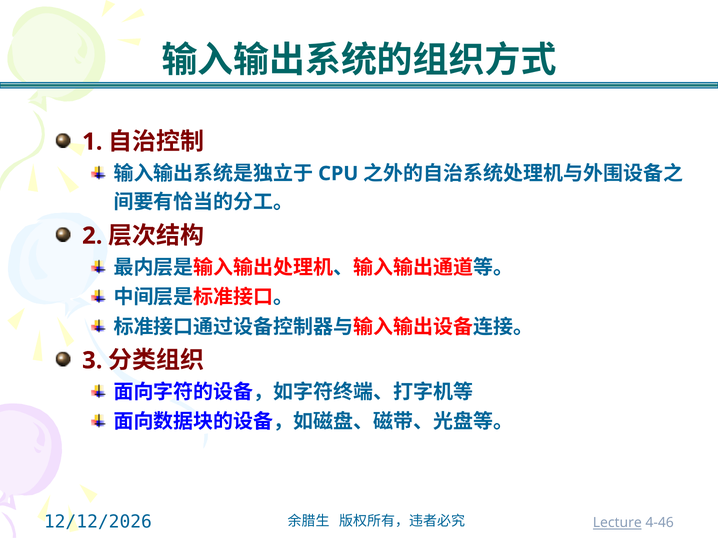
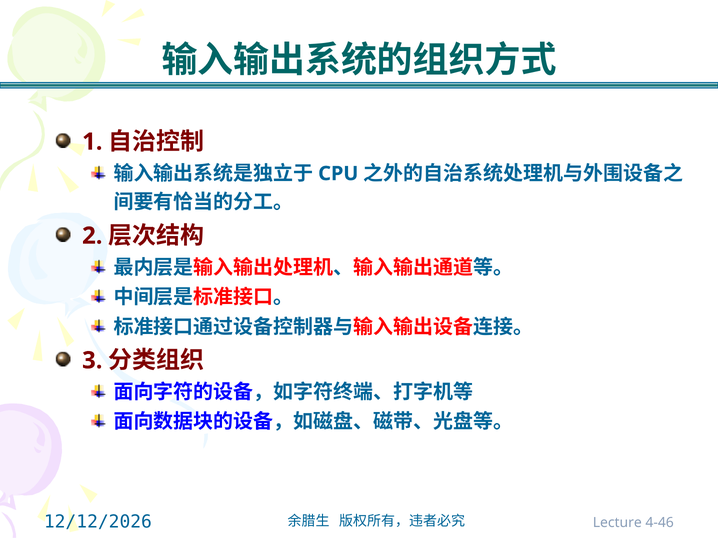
Lecture underline: present -> none (617, 523)
